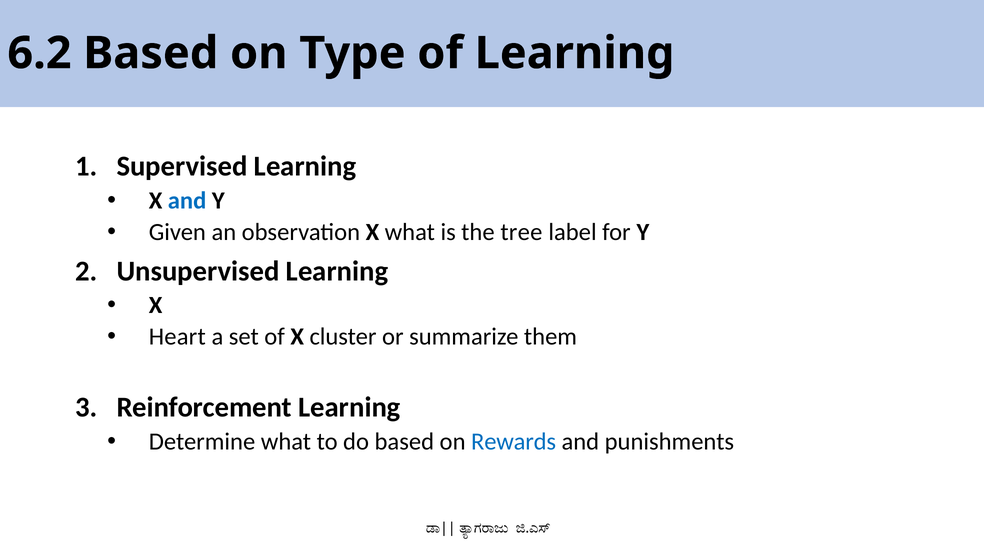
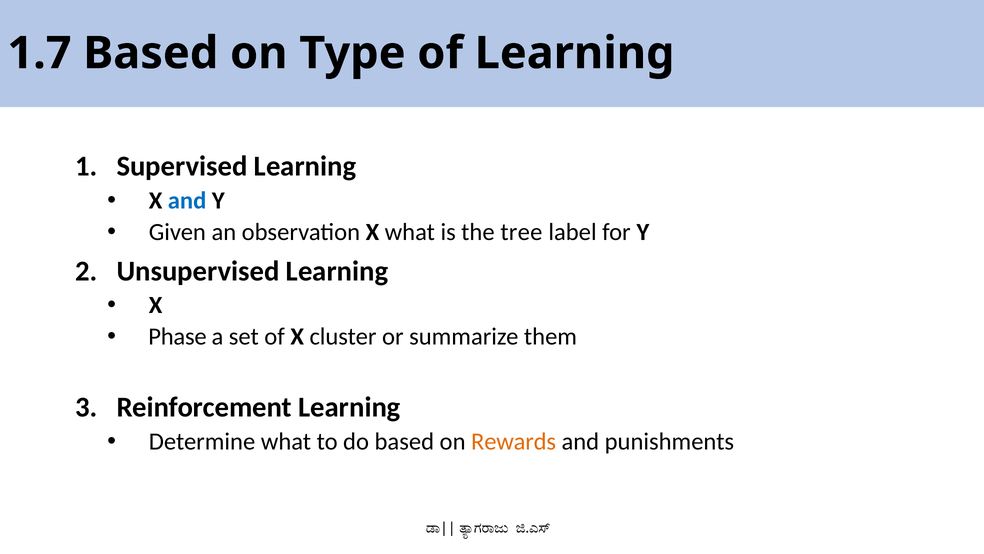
6.2: 6.2 -> 1.7 (39, 53)
Heart: Heart -> Phase (177, 336)
Rewards colour: blue -> orange (514, 441)
